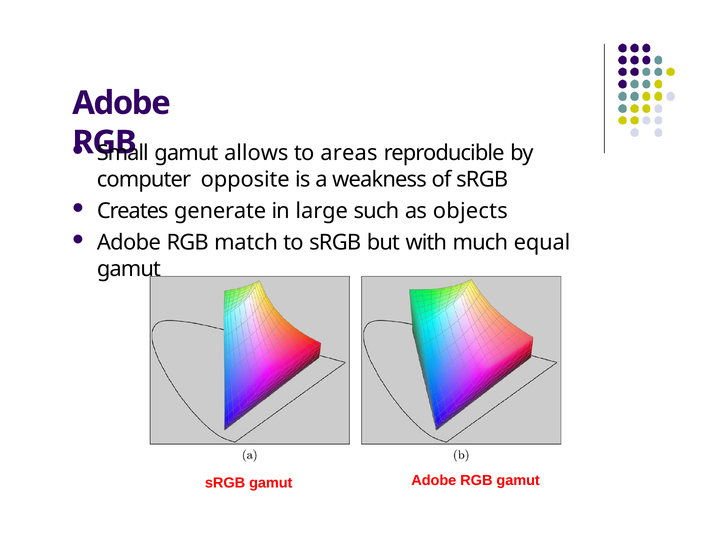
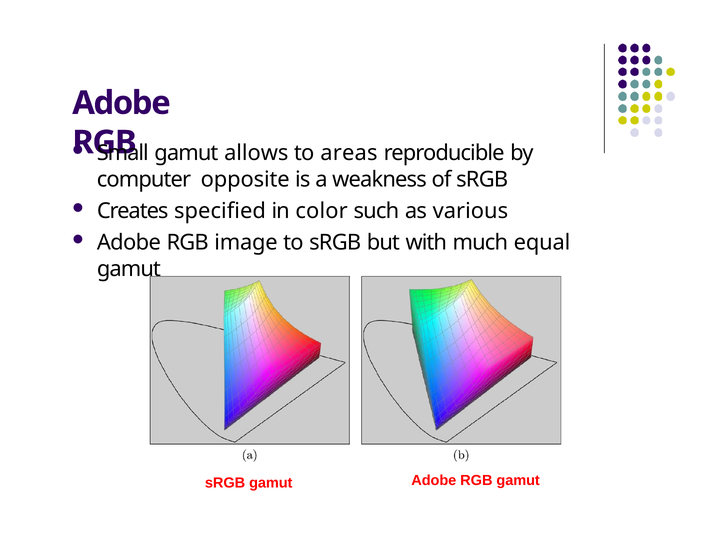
generate: generate -> specified (220, 211)
large: large -> color (322, 211)
objects: objects -> various (470, 211)
match: match -> image (246, 243)
